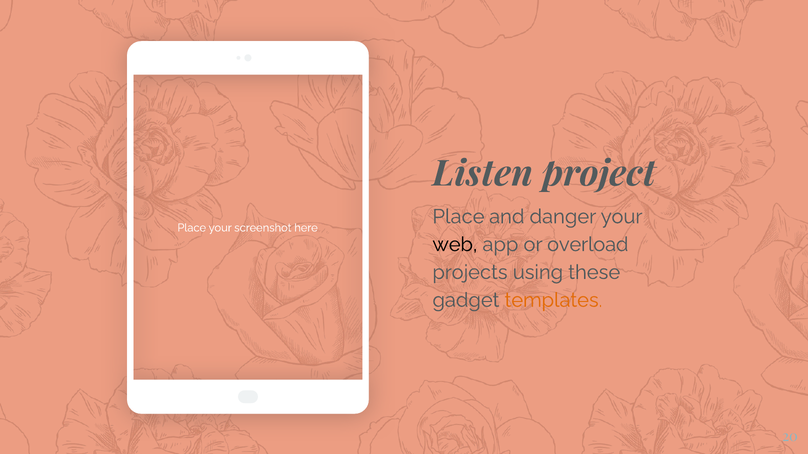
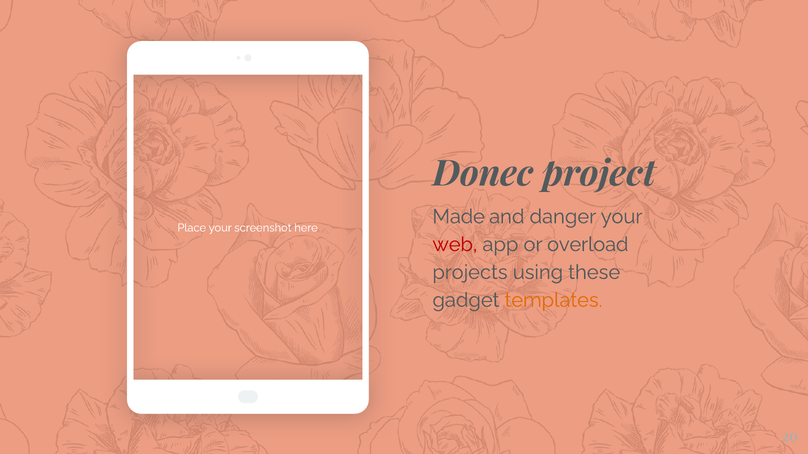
Listen: Listen -> Donec (483, 174)
Place: Place -> Made (459, 217)
web colour: black -> red (455, 245)
